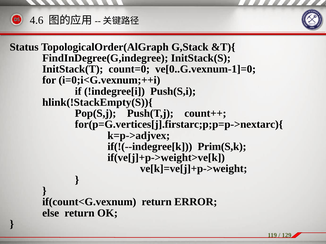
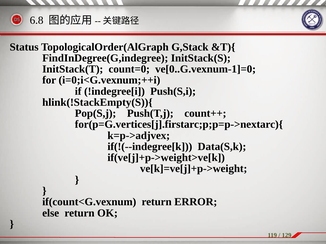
4.6: 4.6 -> 6.8 (37, 20)
Prim(S,k: Prim(S,k -> Data(S,k (222, 147)
